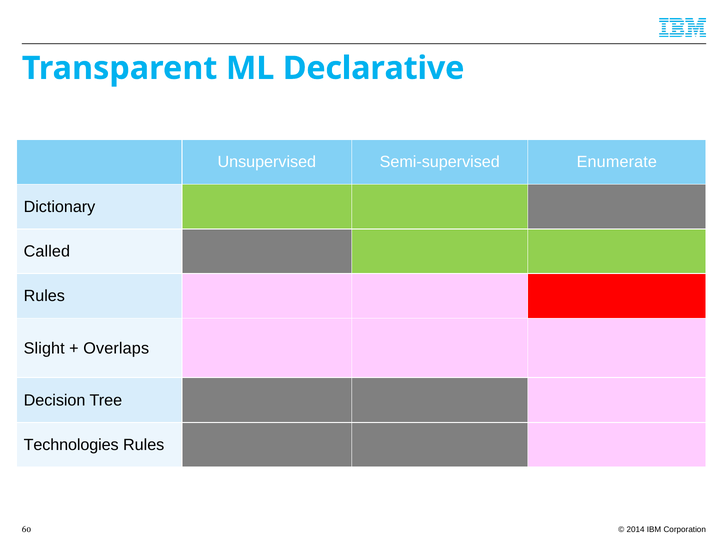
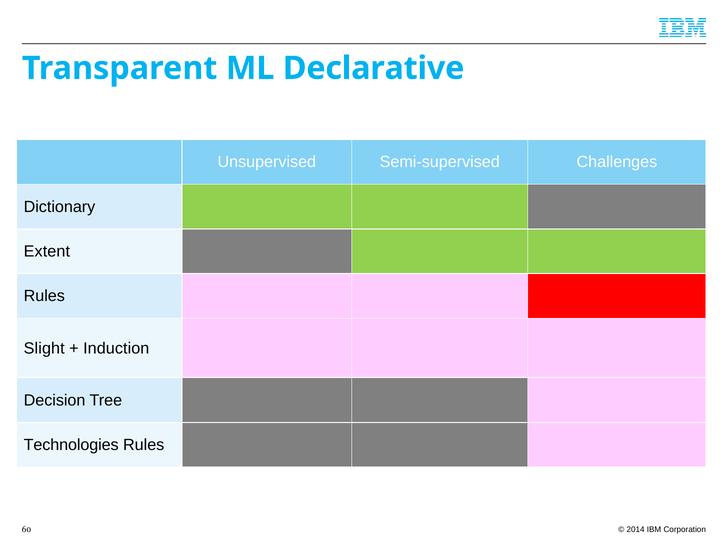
Enumerate: Enumerate -> Challenges (617, 162)
Called: Called -> Extent (47, 251)
Overlaps: Overlaps -> Induction (116, 348)
